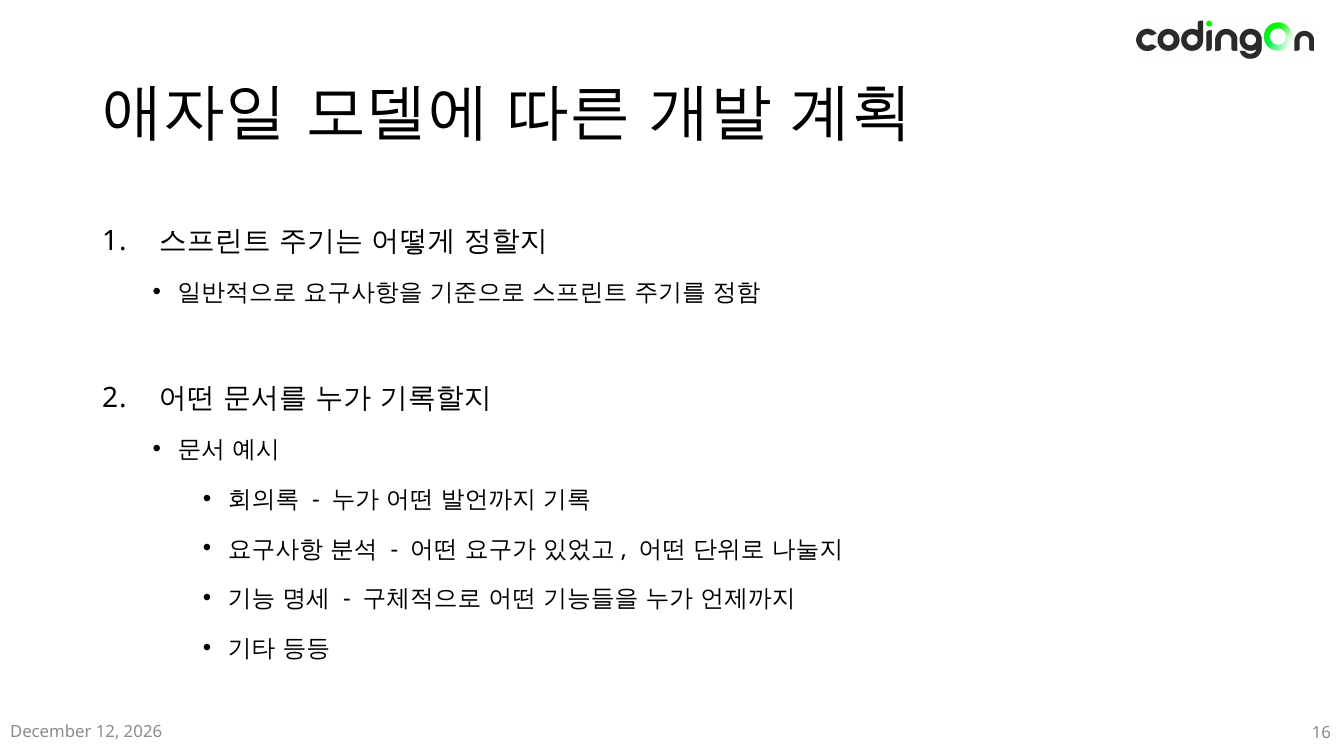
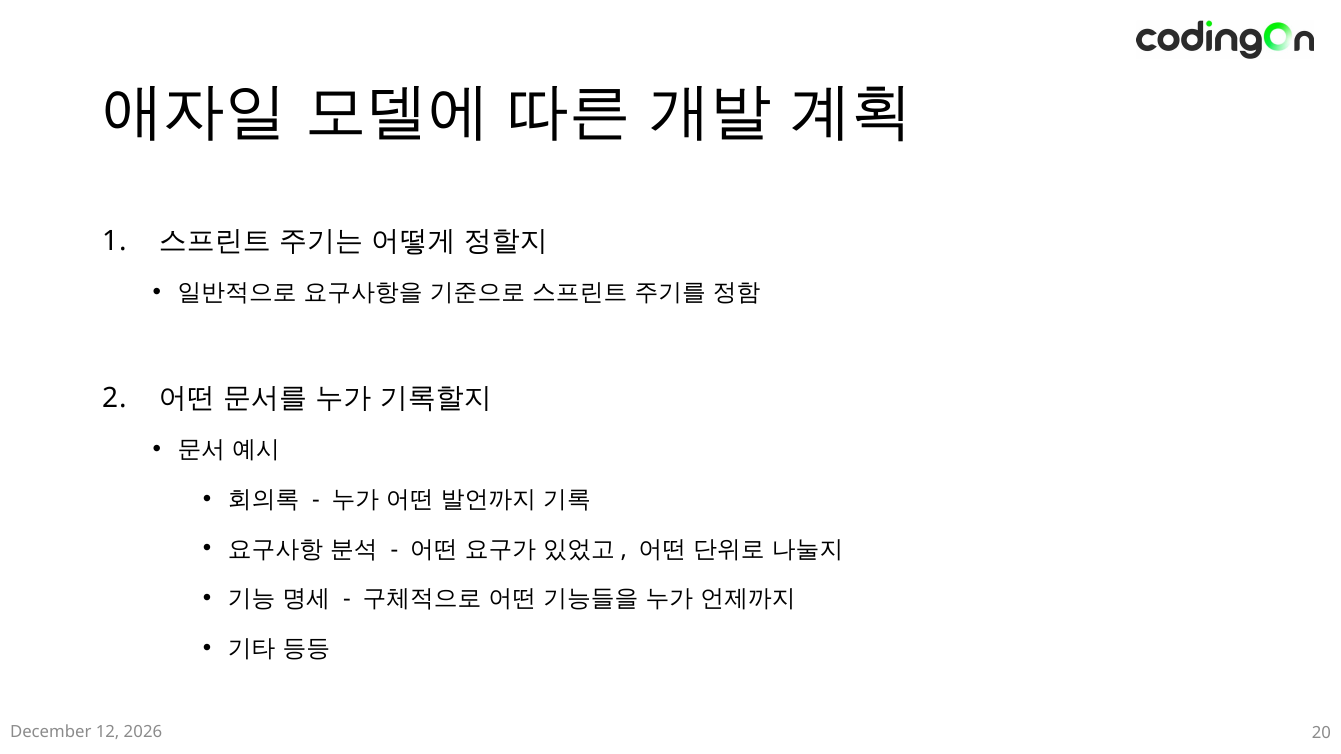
16: 16 -> 20 (1321, 733)
